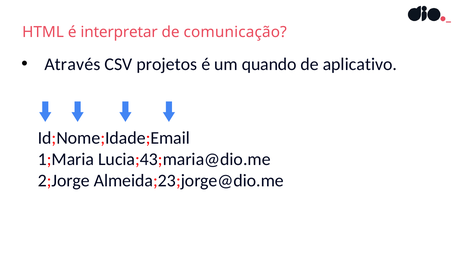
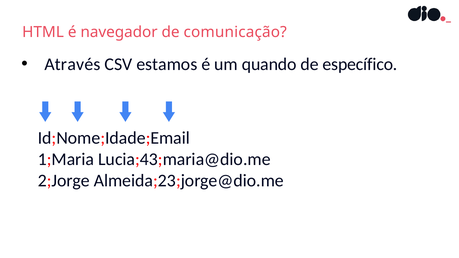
interpretar: interpretar -> navegador (119, 32)
projetos: projetos -> estamos (167, 64)
aplicativo: aplicativo -> específico (360, 64)
